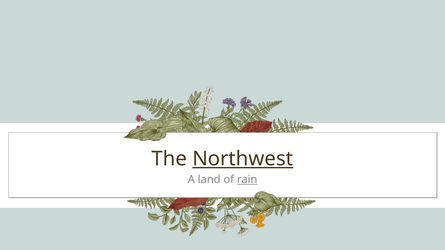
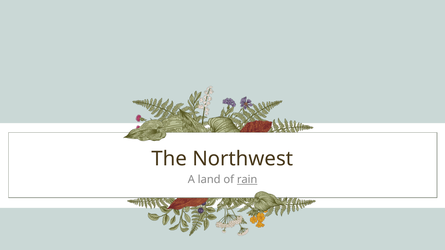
Northwest underline: present -> none (243, 159)
